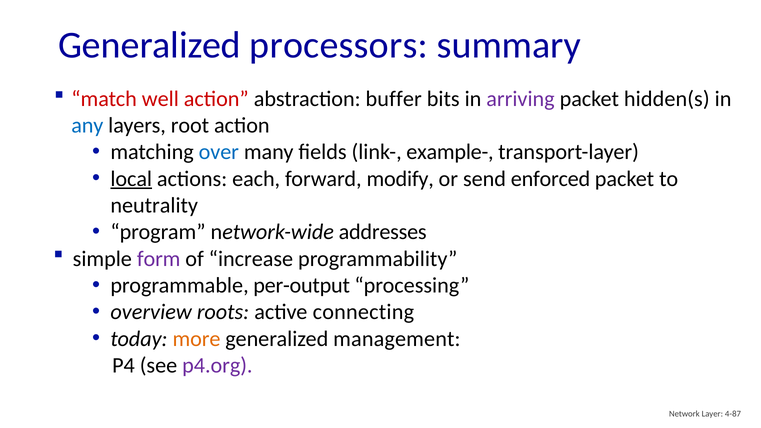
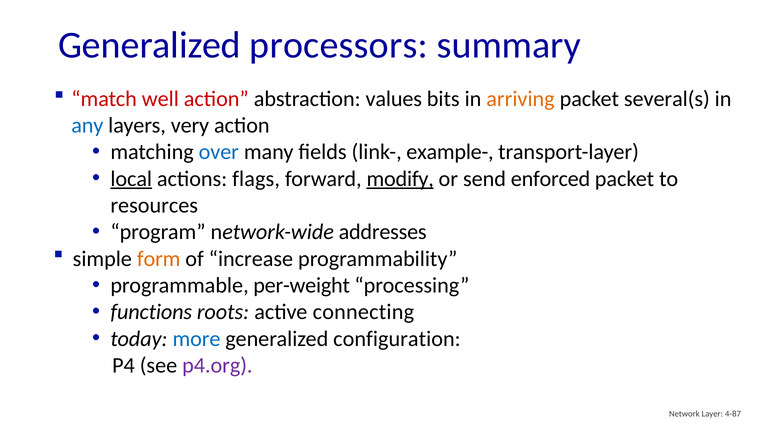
buffer: buffer -> values (394, 99)
arriving colour: purple -> orange (521, 99)
hidden(s: hidden(s -> several(s (667, 99)
root: root -> very (190, 126)
each: each -> flags (256, 179)
modify underline: none -> present (400, 179)
neutrality: neutrality -> resources (154, 205)
form colour: purple -> orange (159, 259)
per-output: per-output -> per-weight (302, 285)
overview: overview -> functions (151, 312)
more colour: orange -> blue (196, 339)
management: management -> configuration (397, 339)
